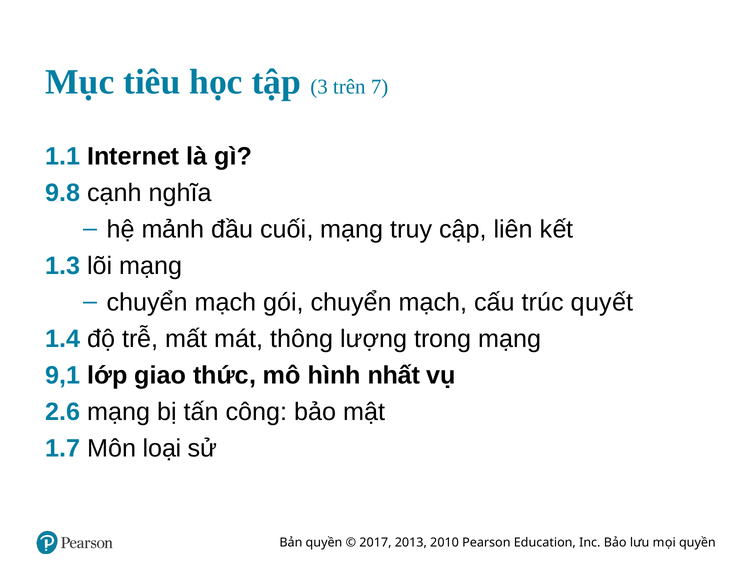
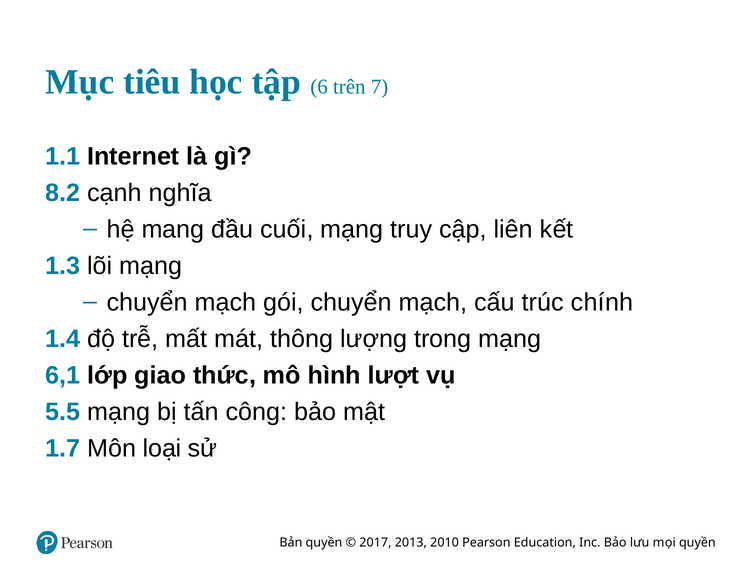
3: 3 -> 6 (319, 87)
9.8: 9.8 -> 8.2 (63, 193)
mảnh: mảnh -> mang (173, 230)
quyết: quyết -> chính (602, 303)
9,1: 9,1 -> 6,1 (63, 376)
nhất: nhất -> lượt (394, 376)
2.6: 2.6 -> 5.5 (63, 412)
